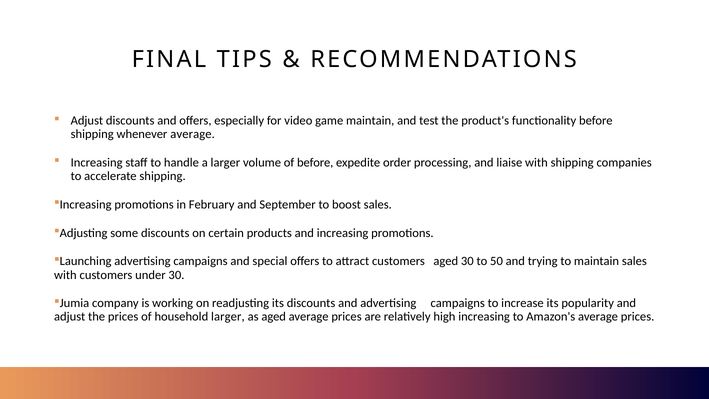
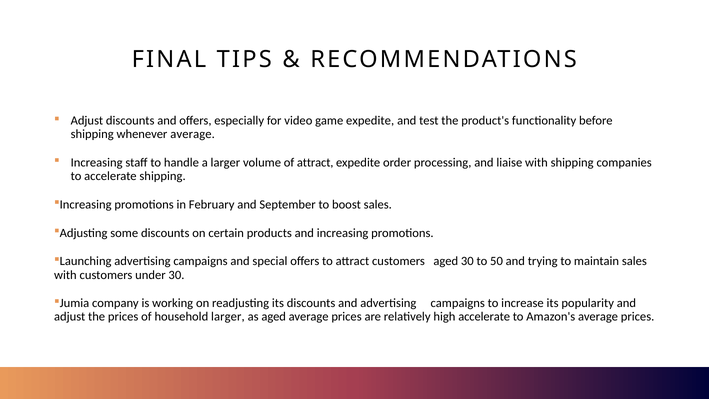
game maintain: maintain -> expedite (370, 121)
of before: before -> attract (315, 163)
high increasing: increasing -> accelerate (484, 317)
